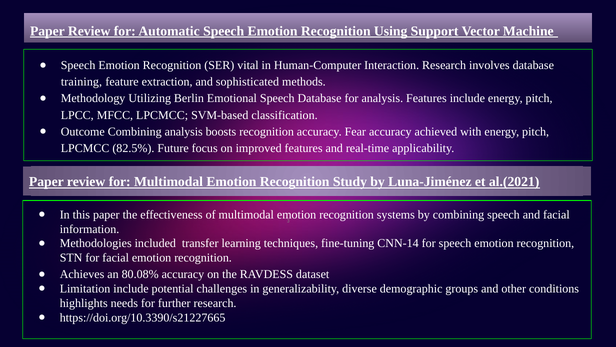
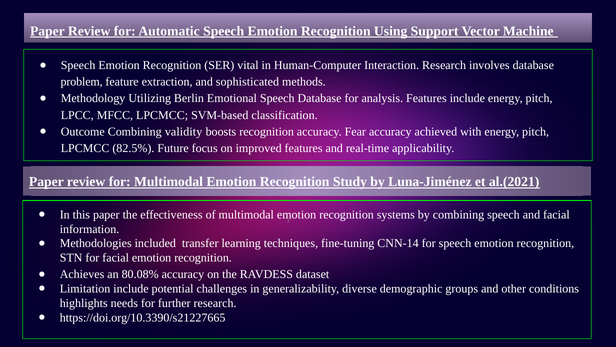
training: training -> problem (82, 82)
Combining analysis: analysis -> validity (184, 131)
